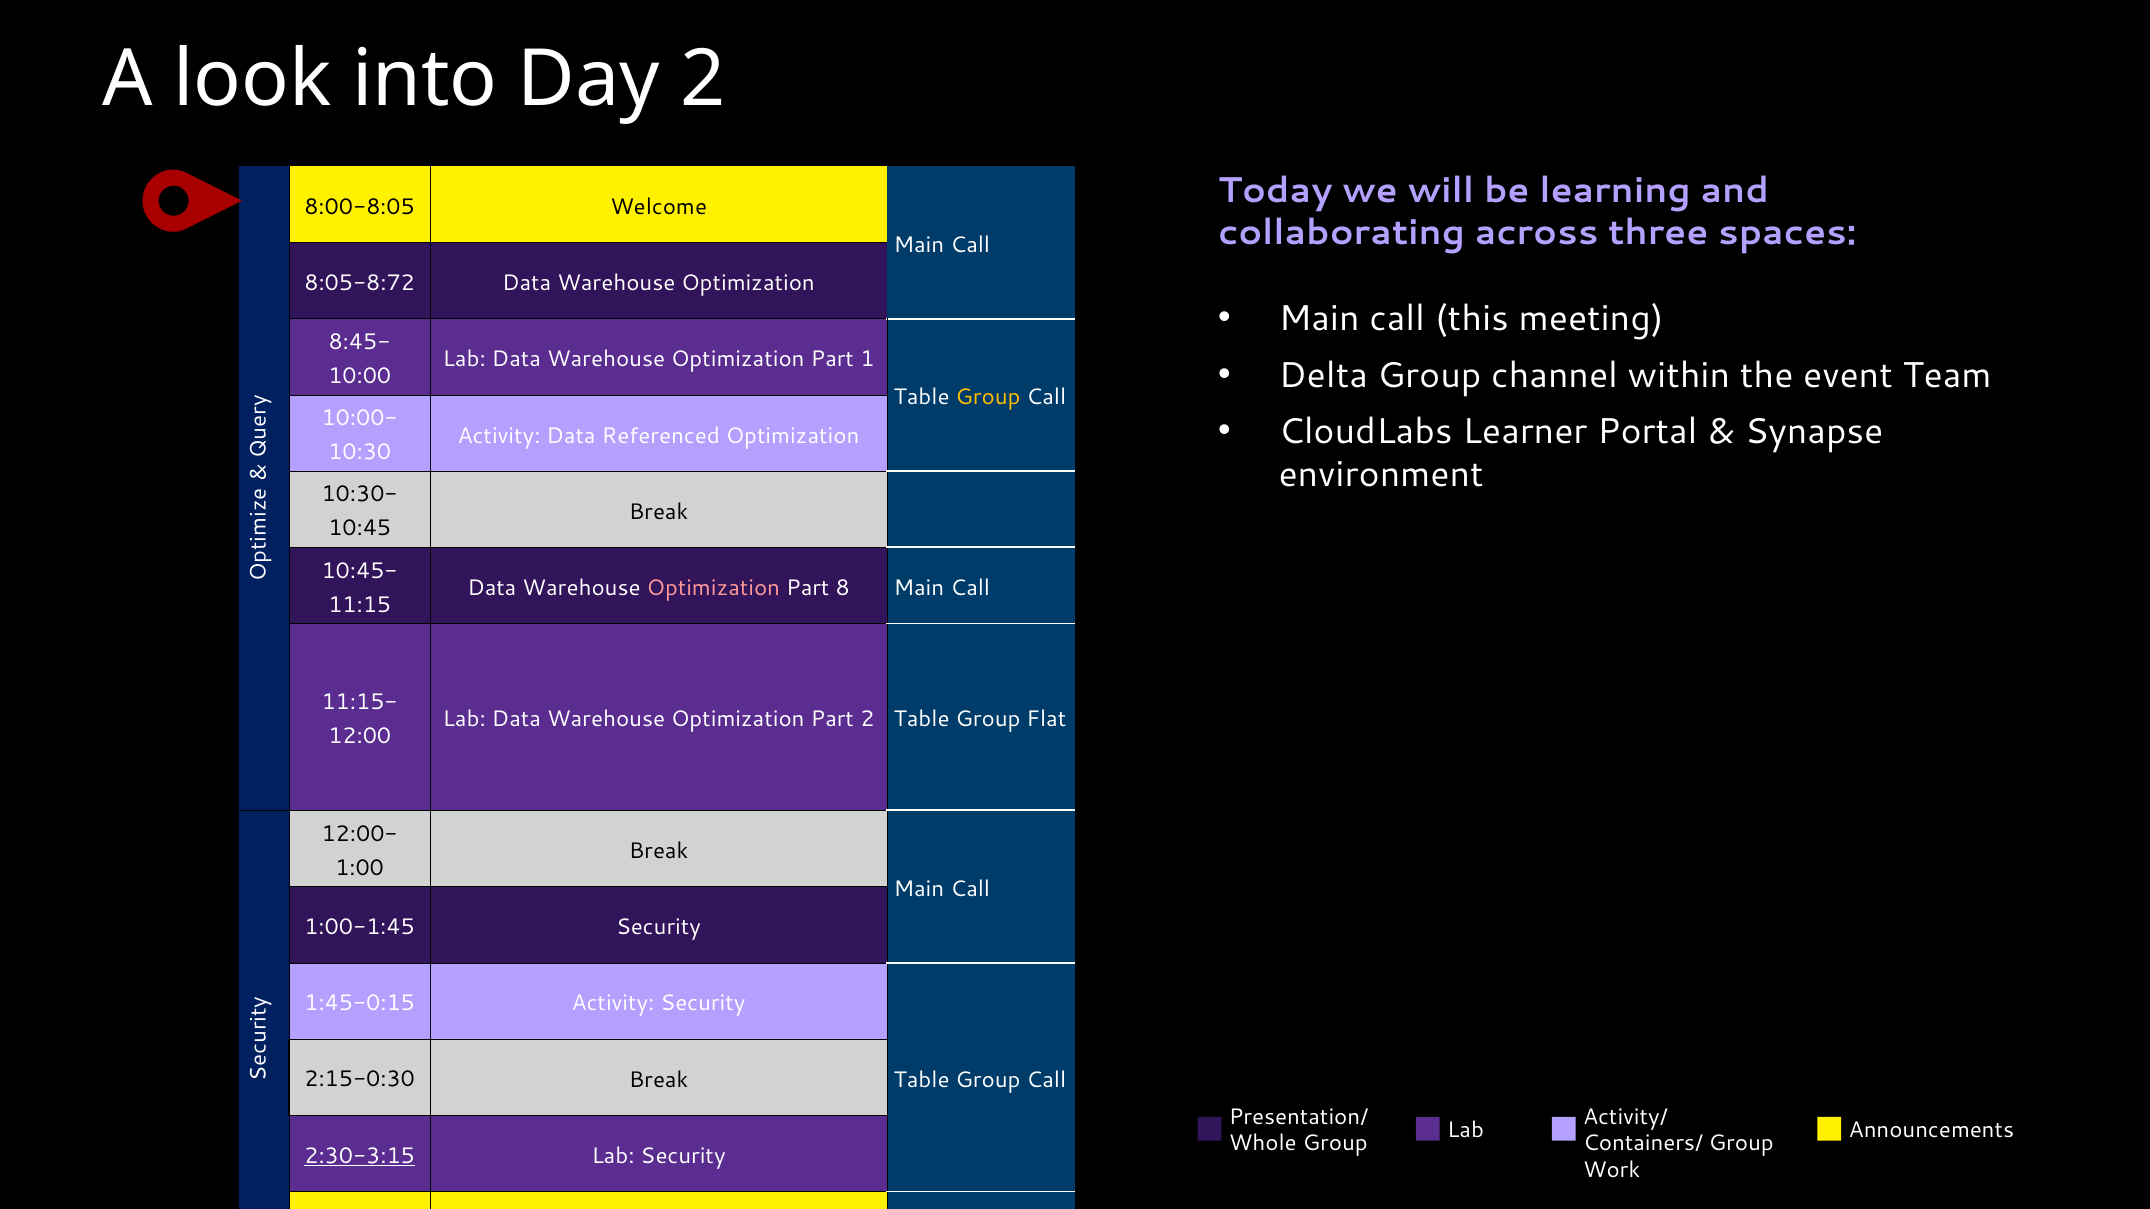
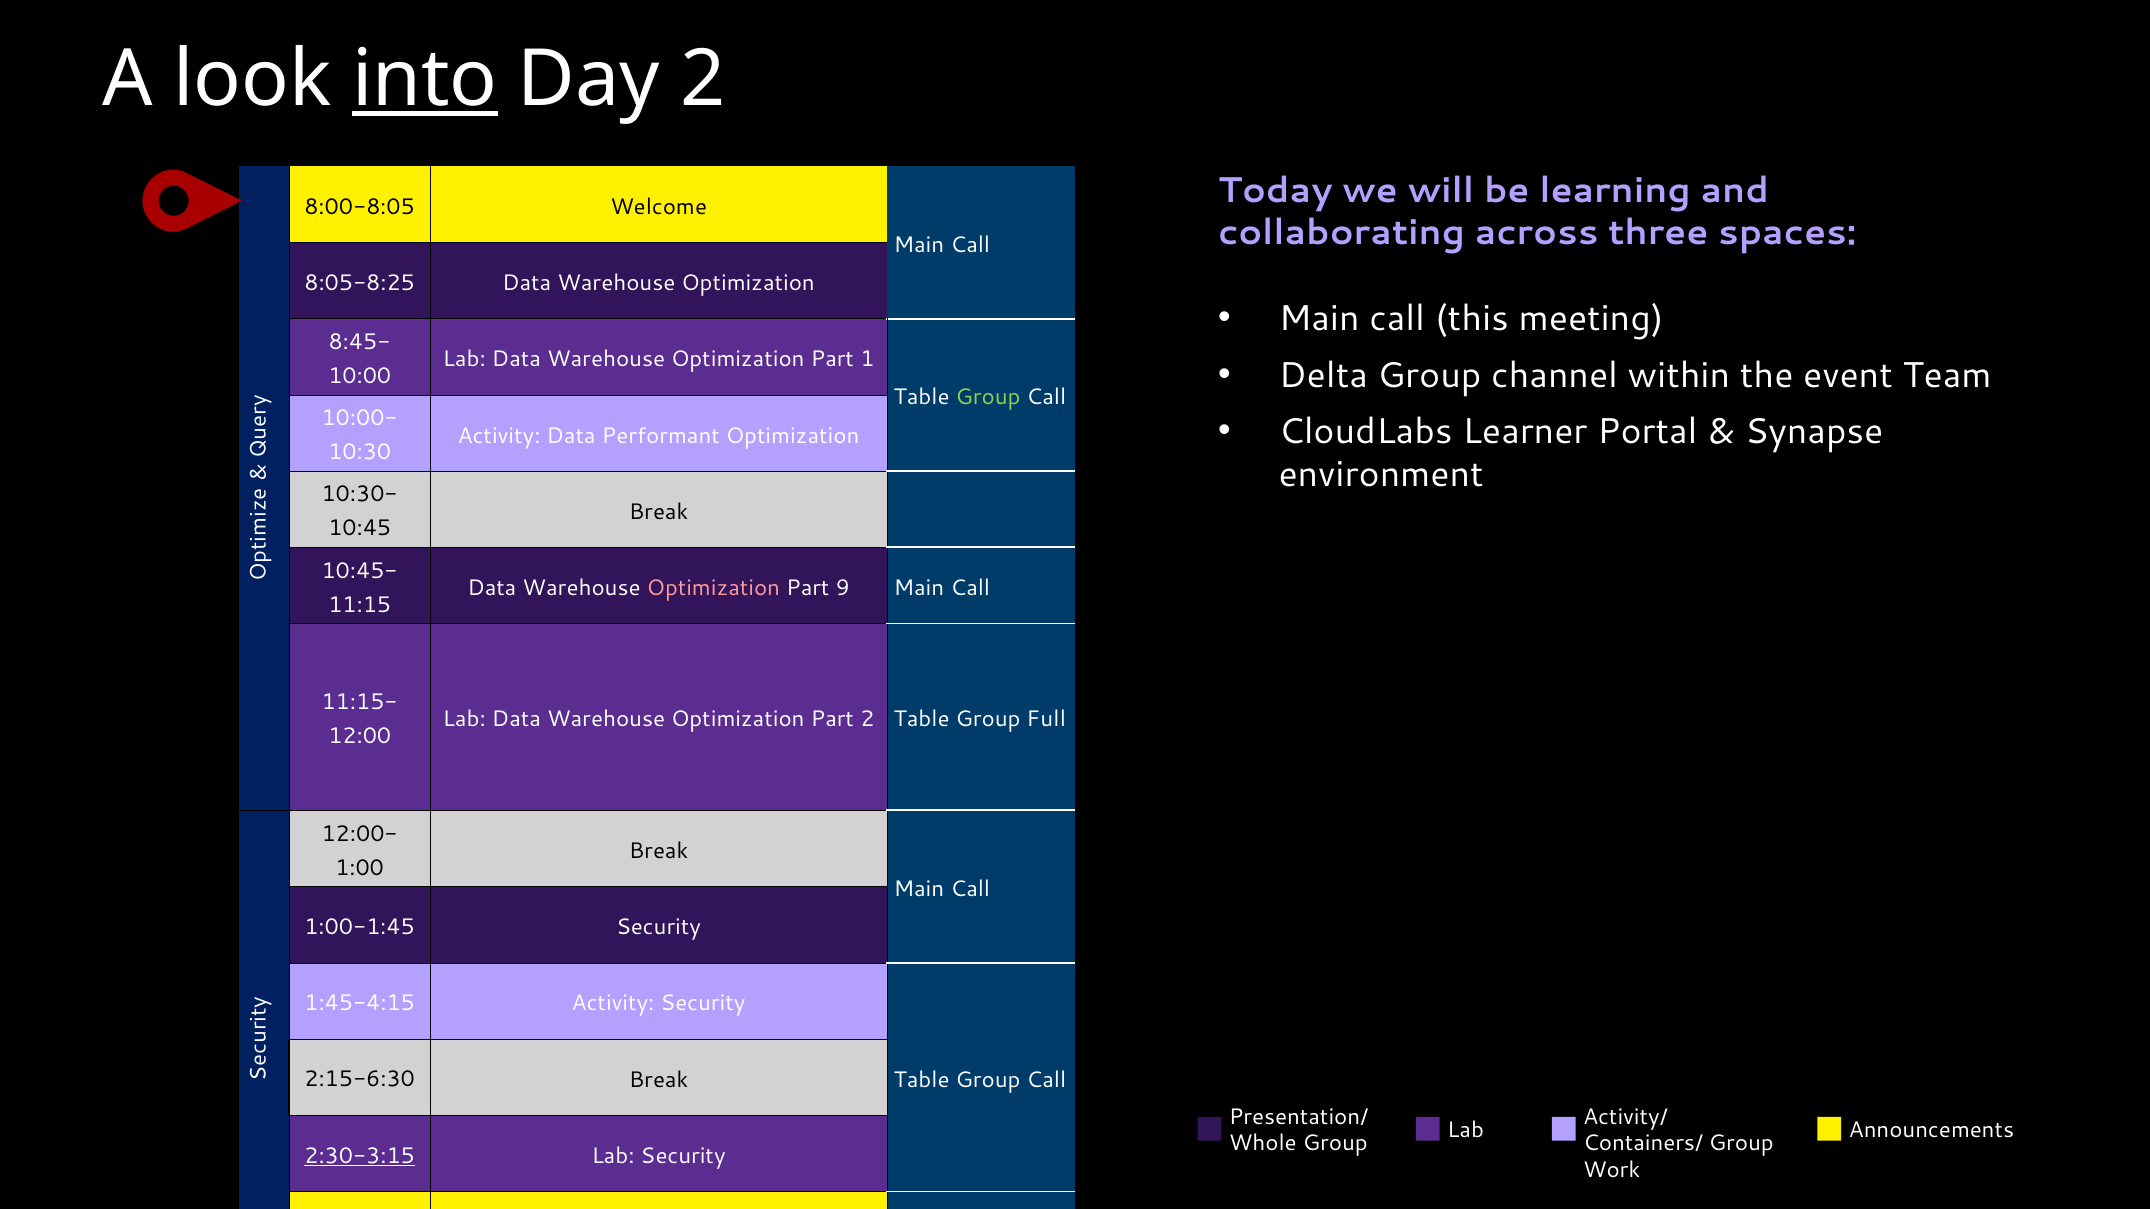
into underline: none -> present (425, 80)
8:05-8:72: 8:05-8:72 -> 8:05-8:25 (360, 283)
Group colour: yellow -> light green (988, 398)
Referenced: Referenced -> Performant (661, 436)
8: 8 -> 9 (843, 588)
Flat: Flat -> Full (1046, 720)
1:45-0:15: 1:45-0:15 -> 1:45-4:15 (360, 1004)
2:15-0:30: 2:15-0:30 -> 2:15-6:30 (360, 1080)
